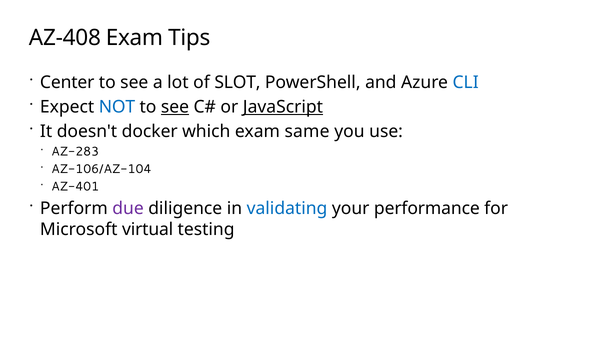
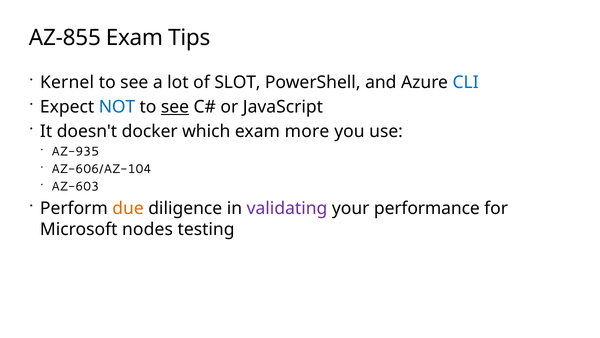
AZ-408: AZ-408 -> AZ-855 (65, 38)
Center: Center -> Kernel (67, 82)
JavaScript underline: present -> none (283, 107)
same: same -> more (307, 131)
AZ-283: AZ-283 -> AZ-935 (75, 152)
AZ-106/AZ-104: AZ-106/AZ-104 -> AZ-606/AZ-104 (101, 169)
AZ-401: AZ-401 -> AZ-603 (75, 187)
due colour: purple -> orange (128, 208)
validating colour: blue -> purple (287, 208)
virtual: virtual -> nodes (148, 229)
